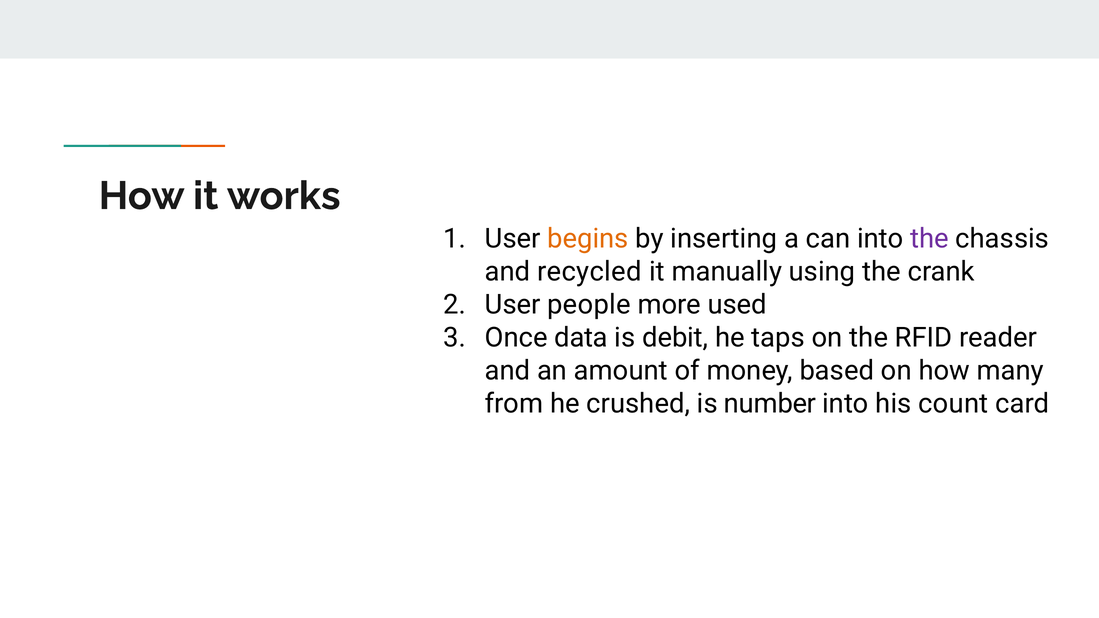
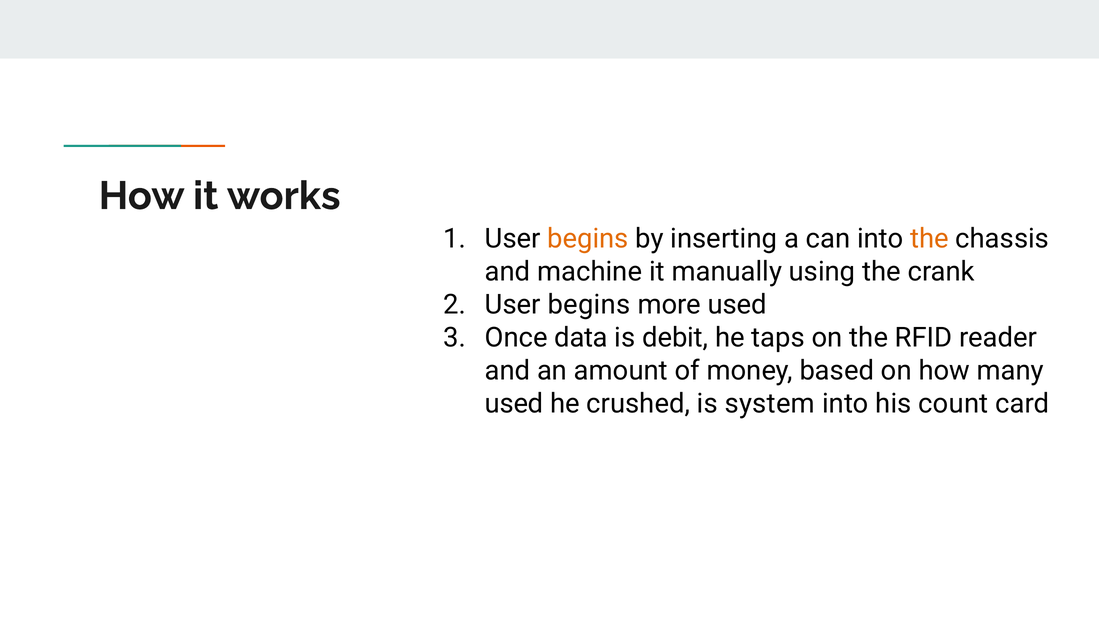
the colour: purple -> orange (929, 239)
recycled: recycled -> machine (590, 272)
people: people -> begins (589, 305)
from: from -> used (514, 404)
number: number -> system (770, 404)
